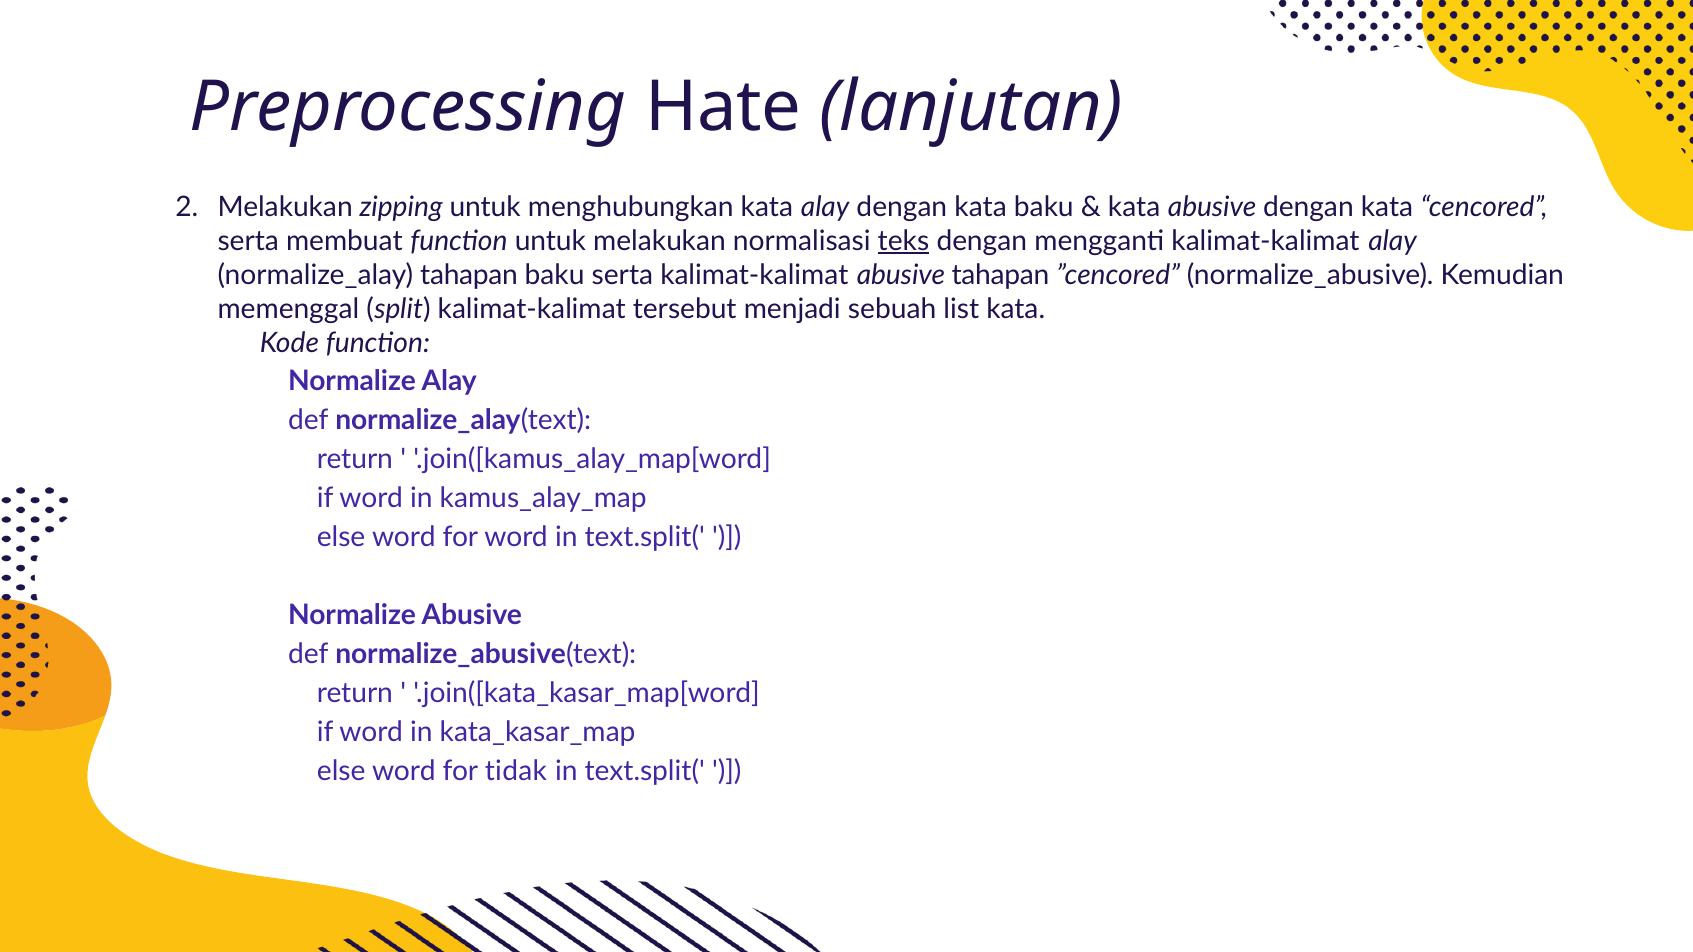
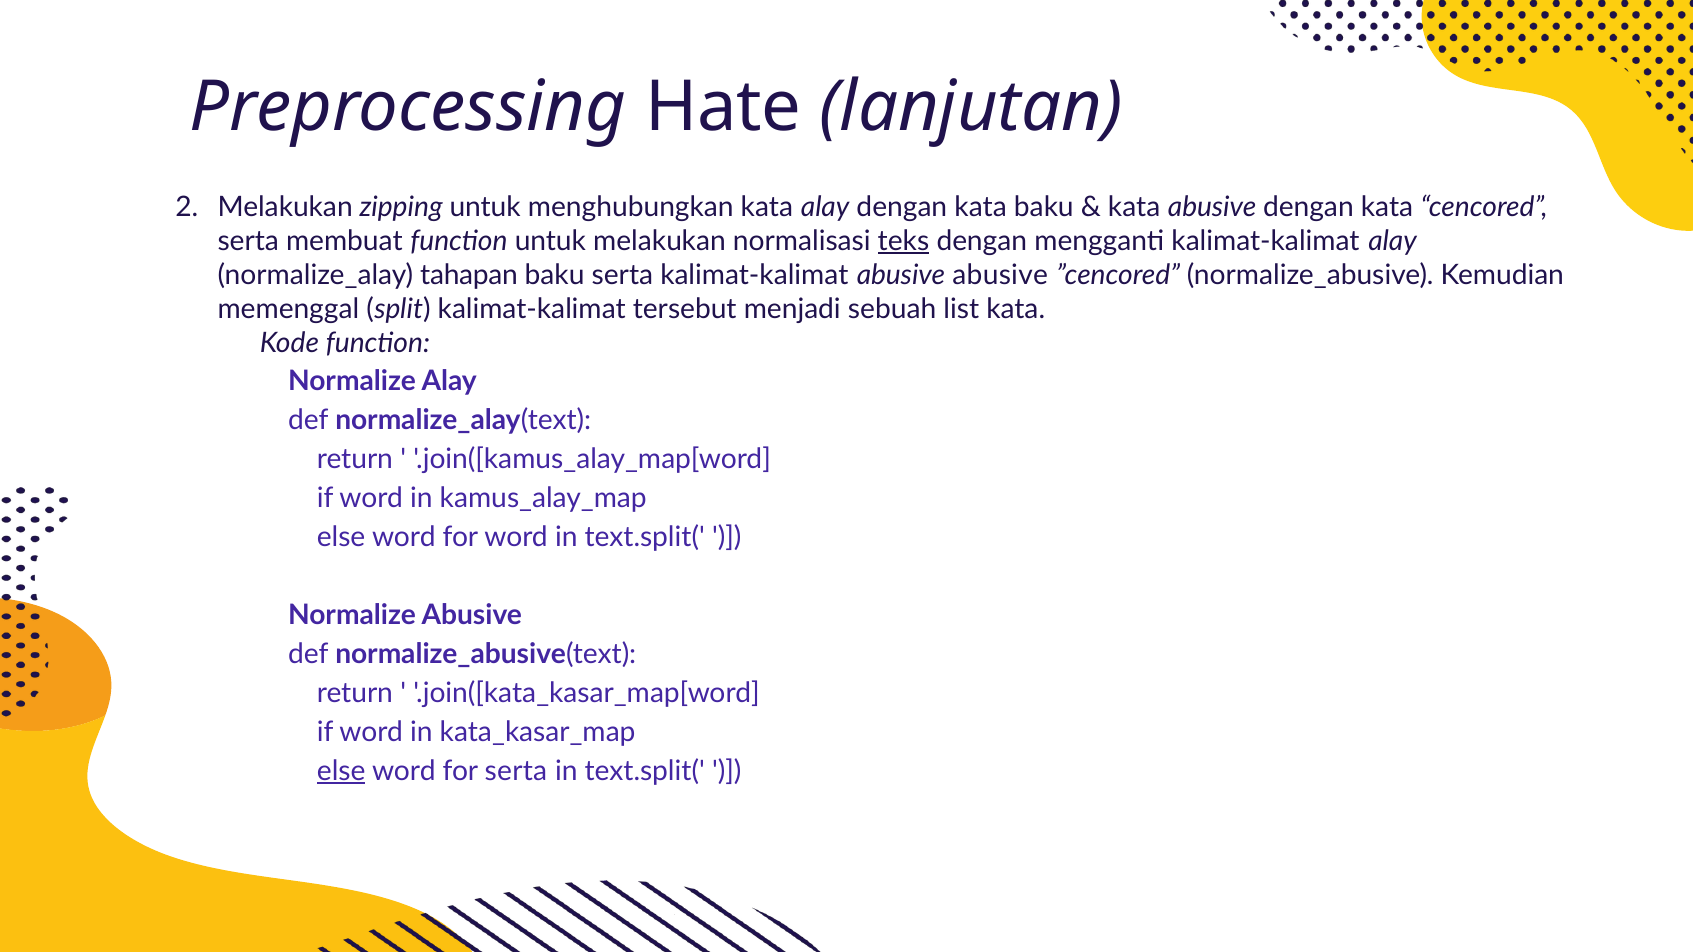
abusive tahapan: tahapan -> abusive (1000, 275)
else underline: none -> present (341, 771)
for tidak: tidak -> serta (516, 771)
